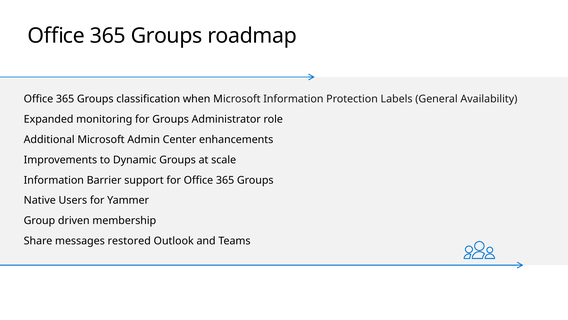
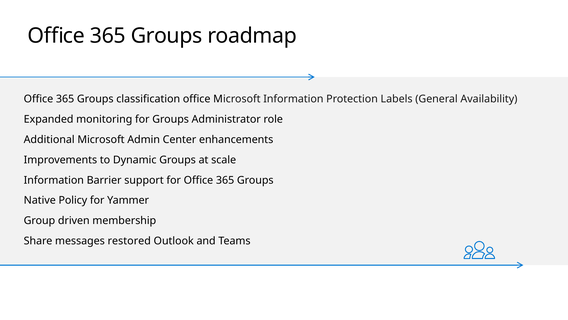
classification when: when -> office (197, 99)
Users: Users -> Policy (73, 200)
